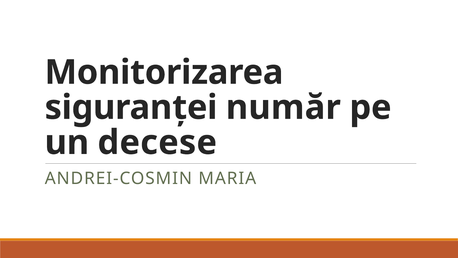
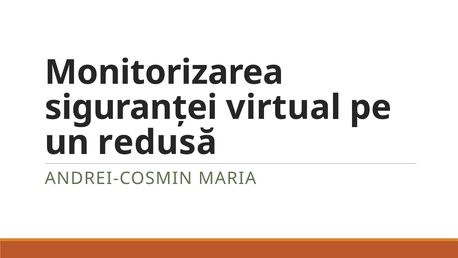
număr: număr -> virtual (283, 107)
decese: decese -> redusă (157, 142)
